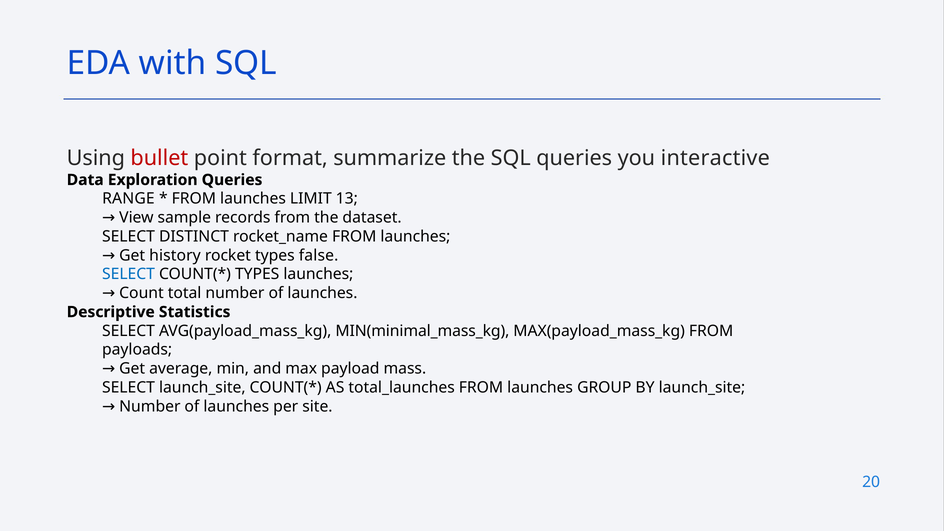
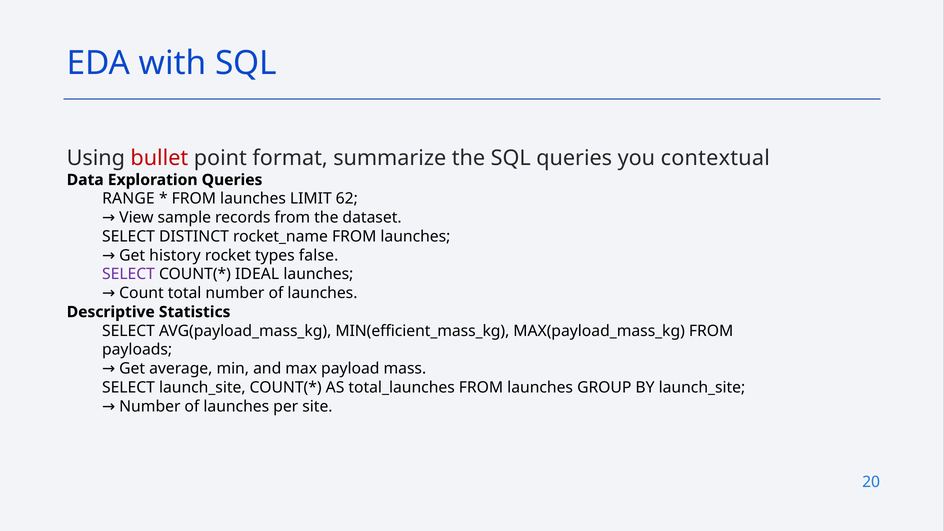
interactive: interactive -> contextual (715, 158)
13: 13 -> 62 (347, 199)
SELECT colour: blue -> purple (129, 274)
TYPES: TYPES -> IDEAL (257, 274)
MIN(minimal_mass_kg: MIN(minimal_mass_kg -> MIN(efficient_mass_kg (422, 331)
